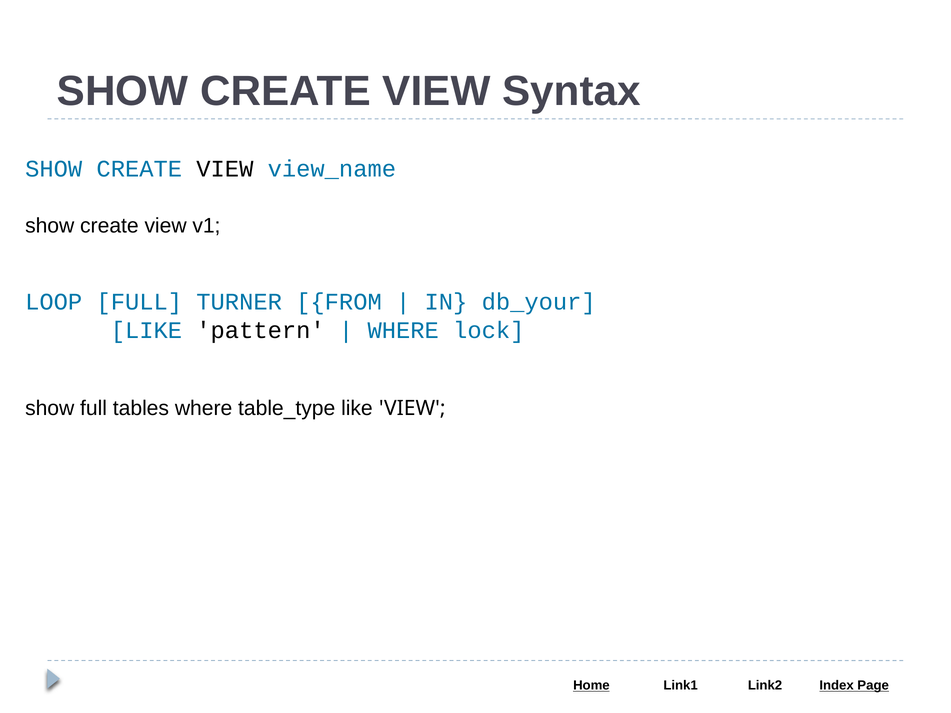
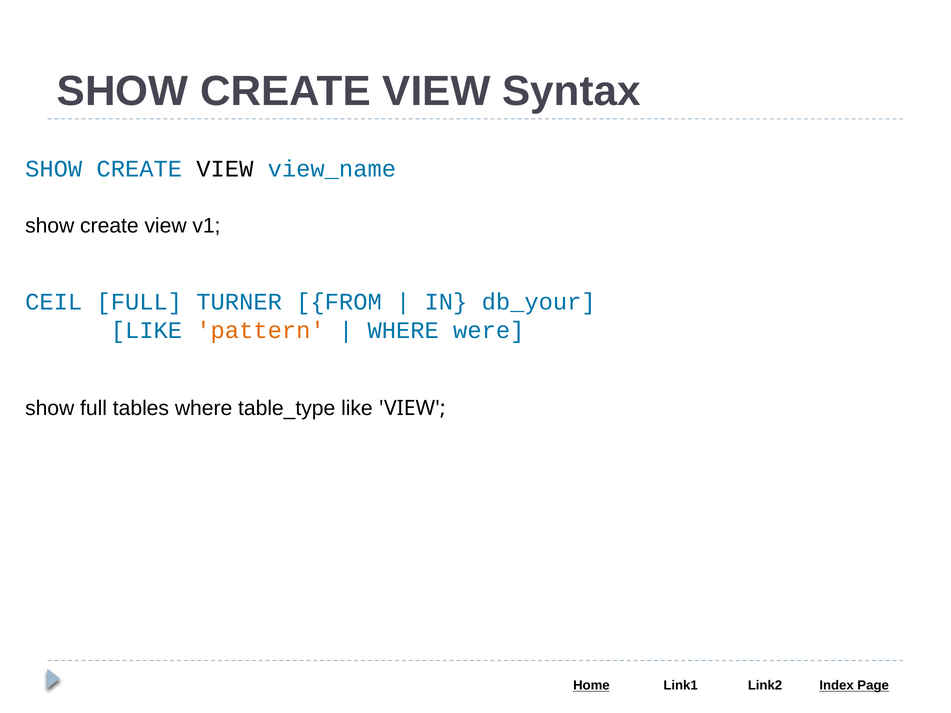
LOOP: LOOP -> CEIL (54, 302)
pattern colour: black -> orange (261, 331)
lock: lock -> were (489, 331)
